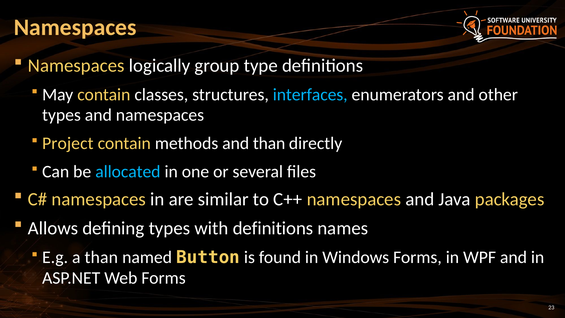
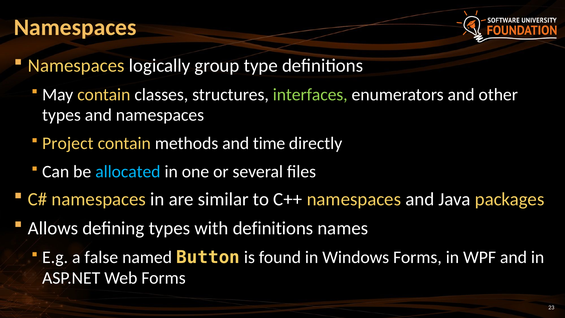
interfaces colour: light blue -> light green (310, 94)
and than: than -> time (269, 143)
a than: than -> false (101, 257)
